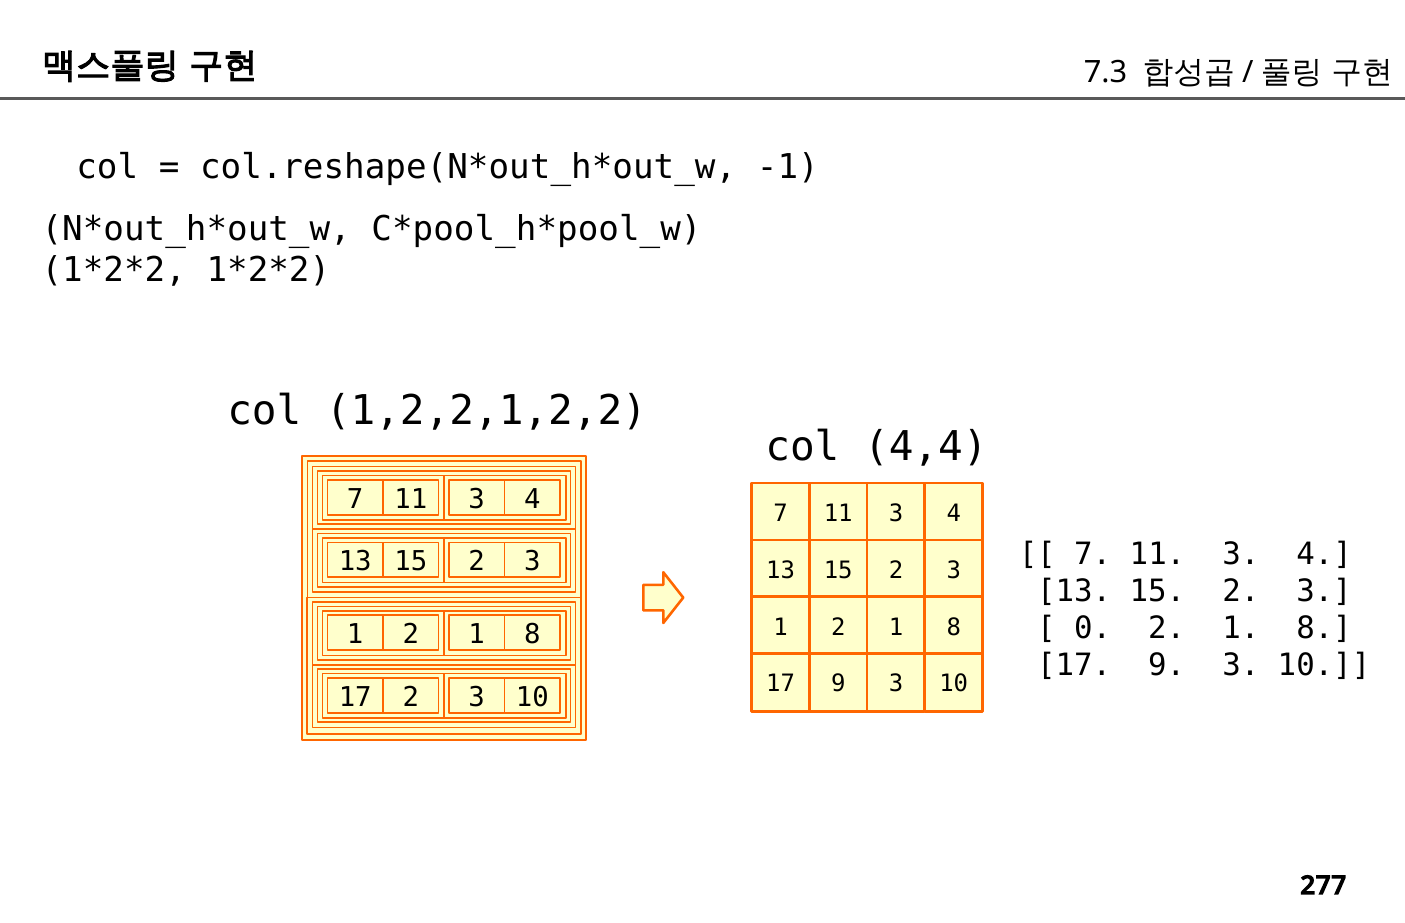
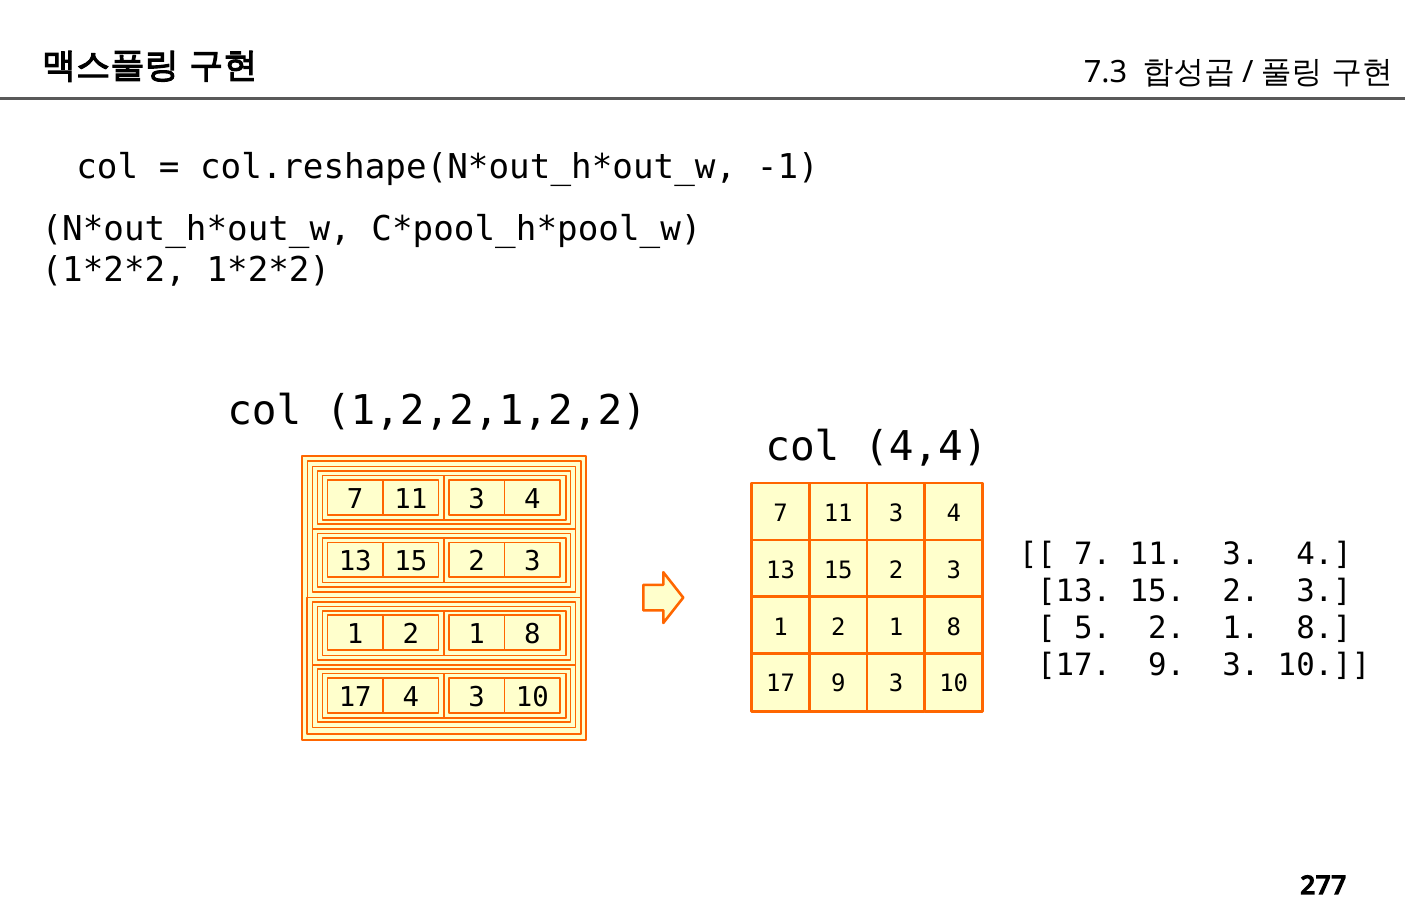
0: 0 -> 5 (1093, 628)
17 2: 2 -> 4 (411, 697)
